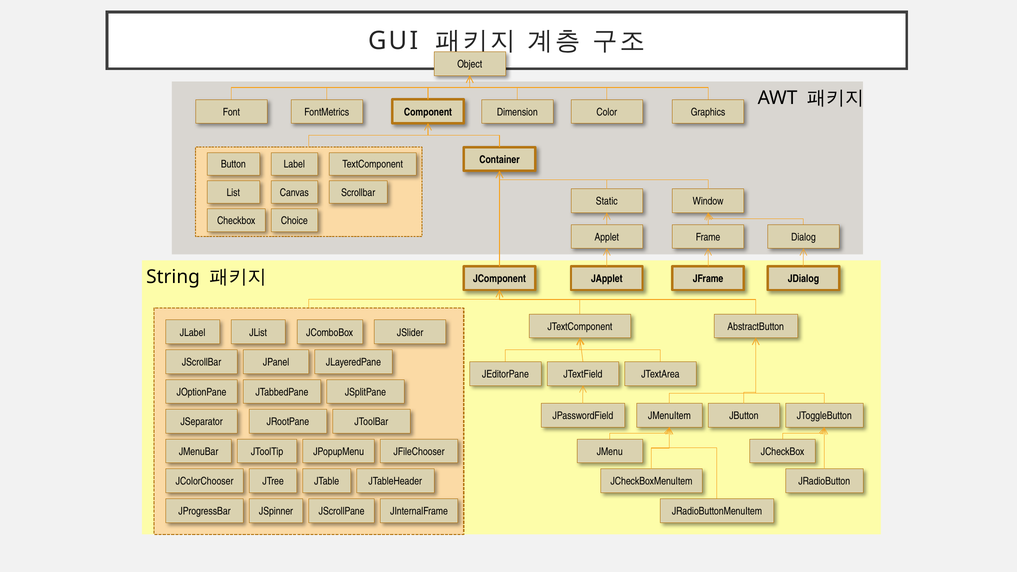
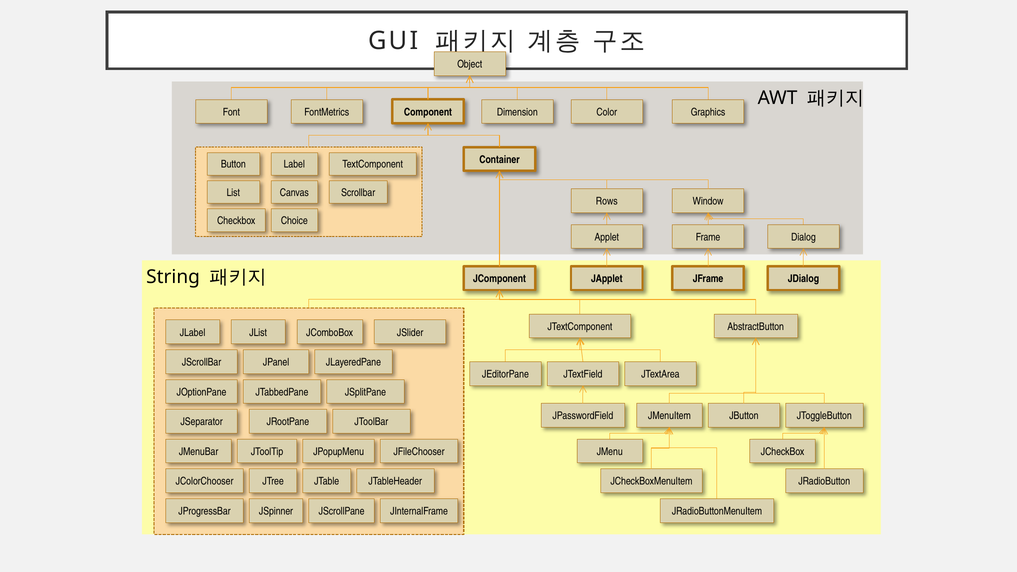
Static: Static -> Rows (607, 201)
